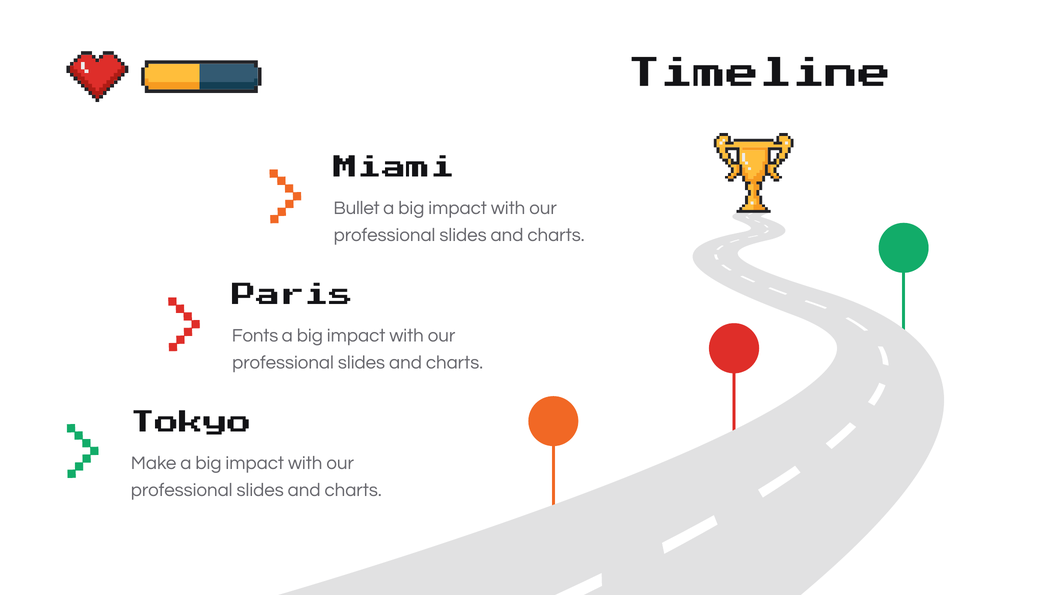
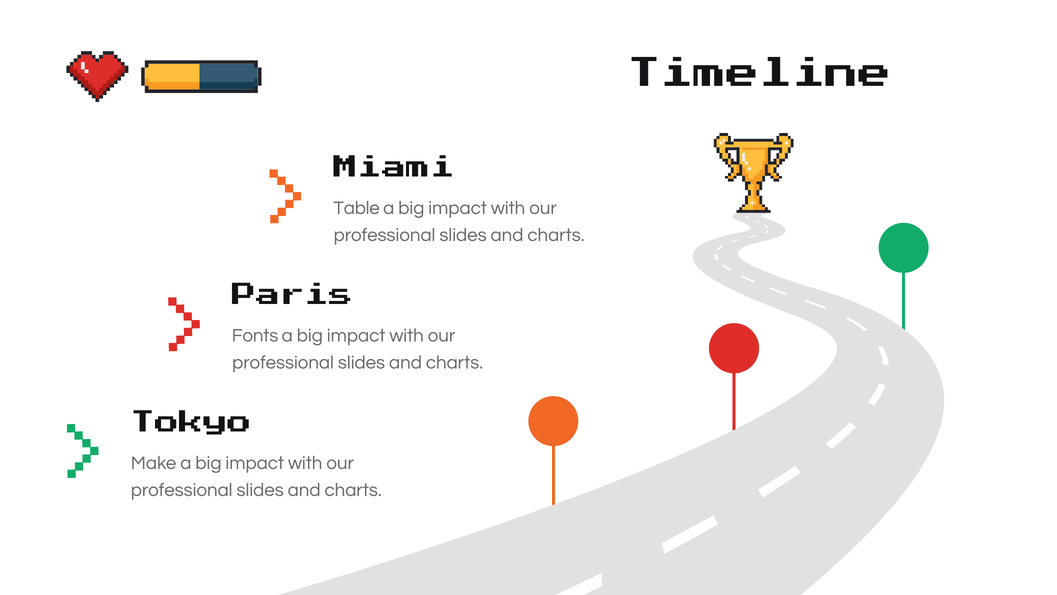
Bullet: Bullet -> Table (357, 208)
